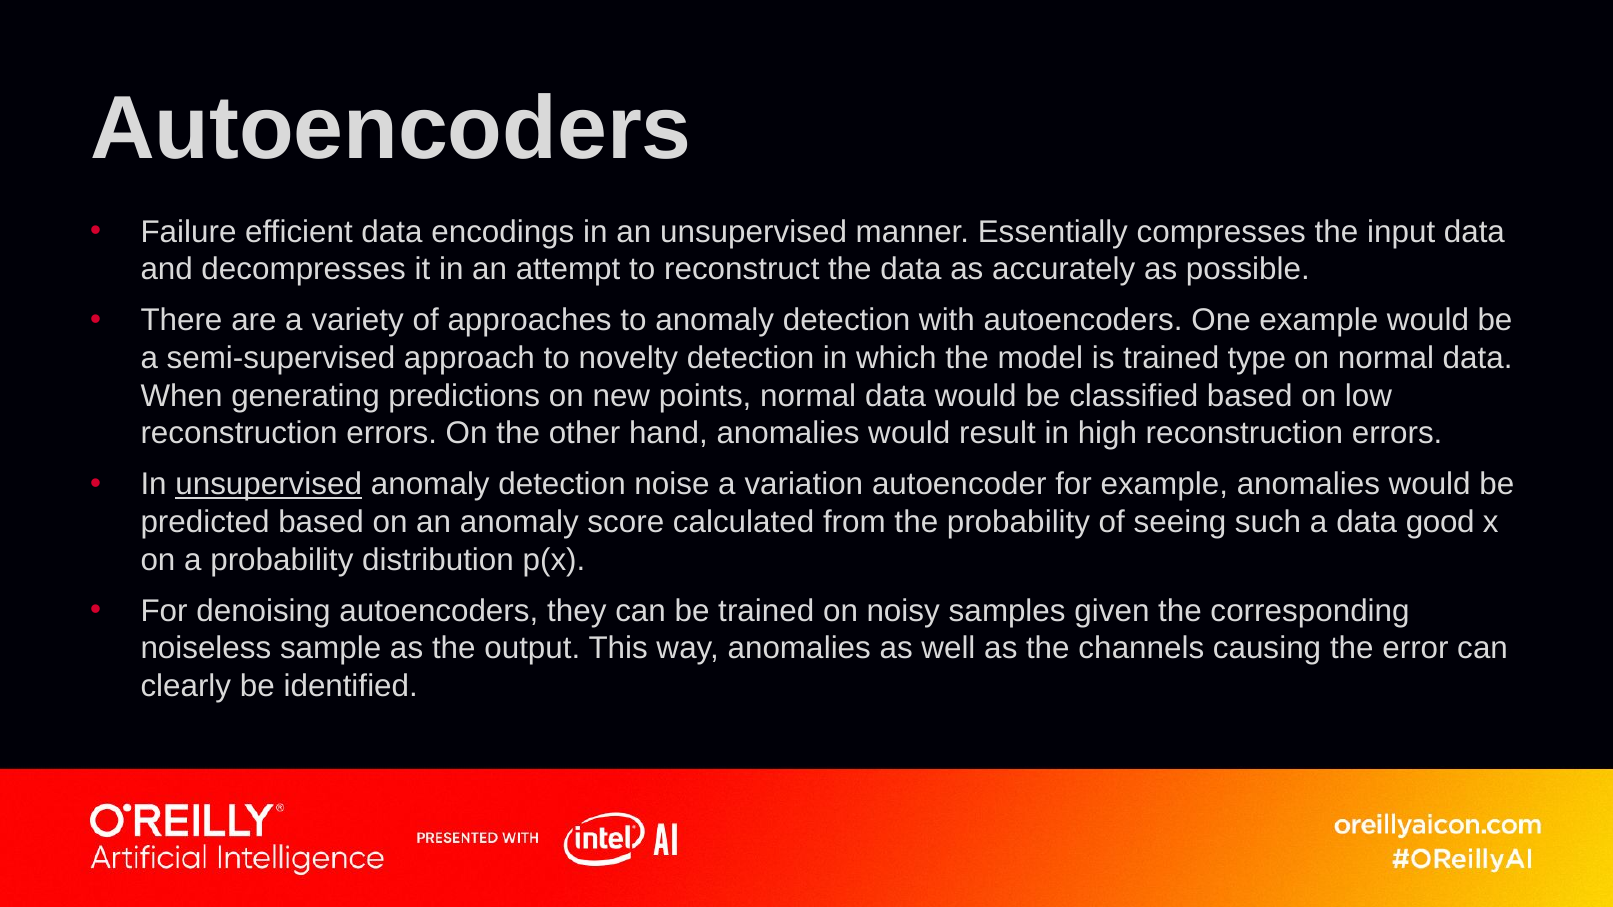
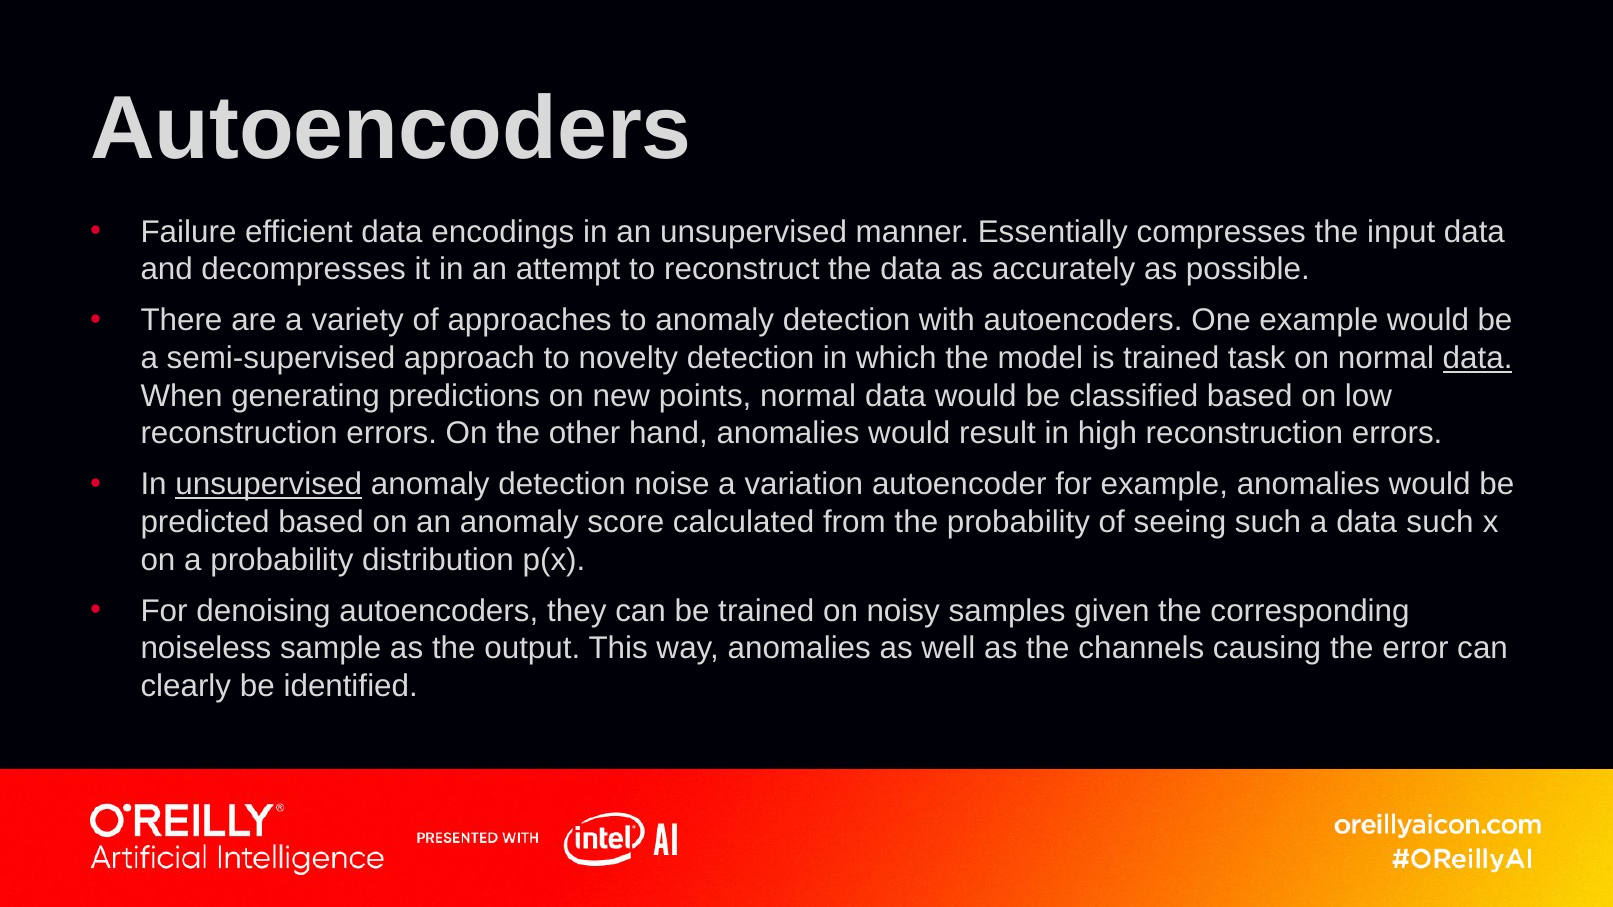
type: type -> task (1257, 358)
data underline: none -> present (1478, 358)
data good: good -> such (1440, 522)
